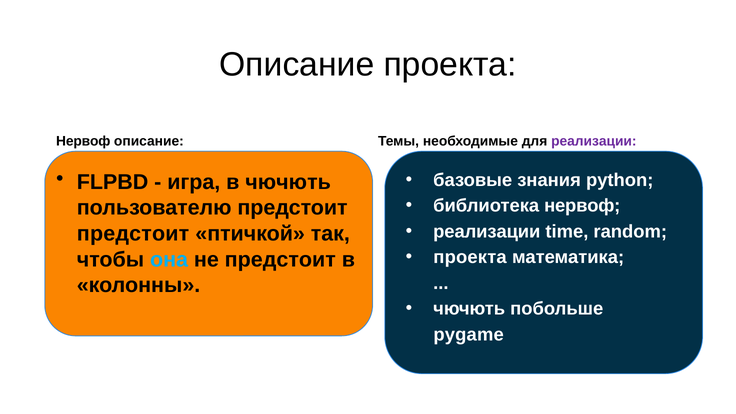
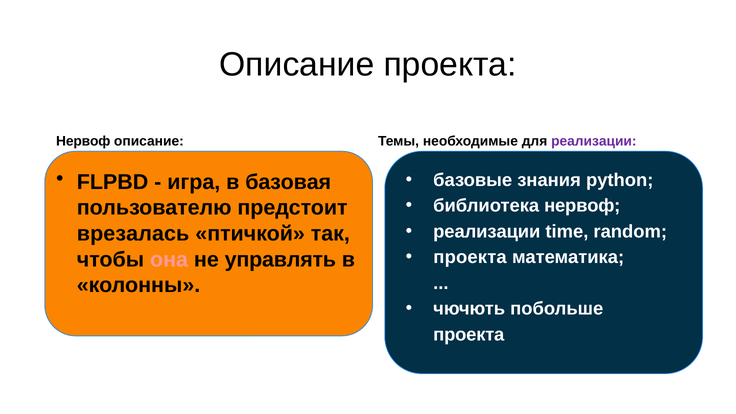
в чючють: чючють -> базовая (288, 182)
предстоит: предстоит -> врезалась (133, 234)
она colour: light blue -> pink (169, 259)
не предстоит: предстоит -> управлять (280, 259)
pygame: pygame -> проекта (469, 335)
